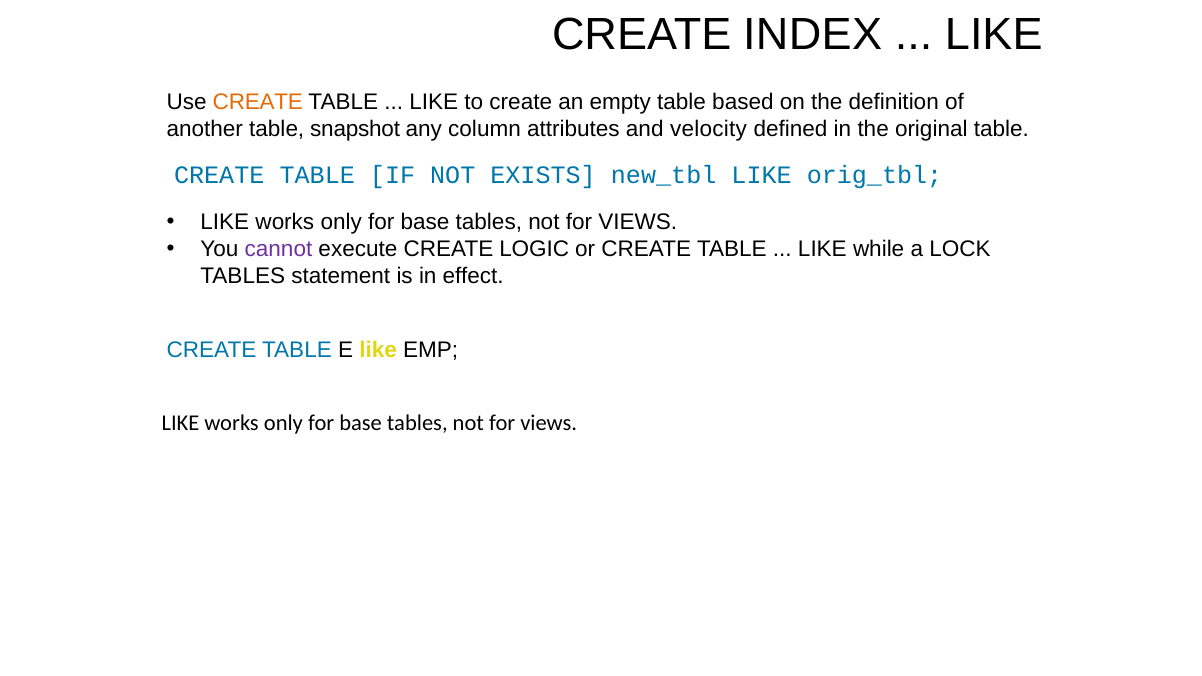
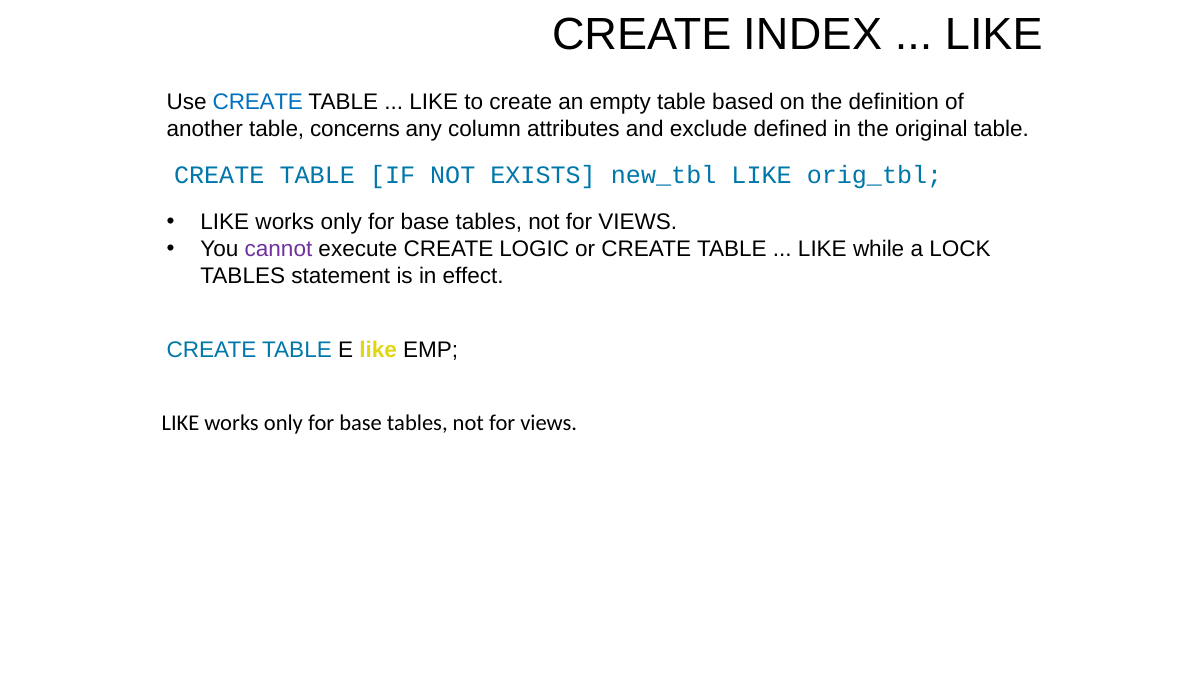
CREATE colour: orange -> blue (258, 102)
snapshot: snapshot -> concerns (355, 129)
velocity: velocity -> exclude (709, 129)
